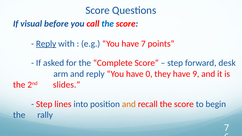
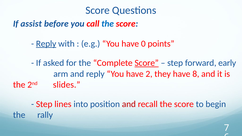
visual: visual -> assist (31, 24)
have 7: 7 -> 0 (143, 44)
Score underline: none -> present (147, 63)
desk: desk -> early (227, 63)
0: 0 -> 2 (149, 74)
9: 9 -> 8 (196, 74)
and colour: orange -> red (129, 104)
